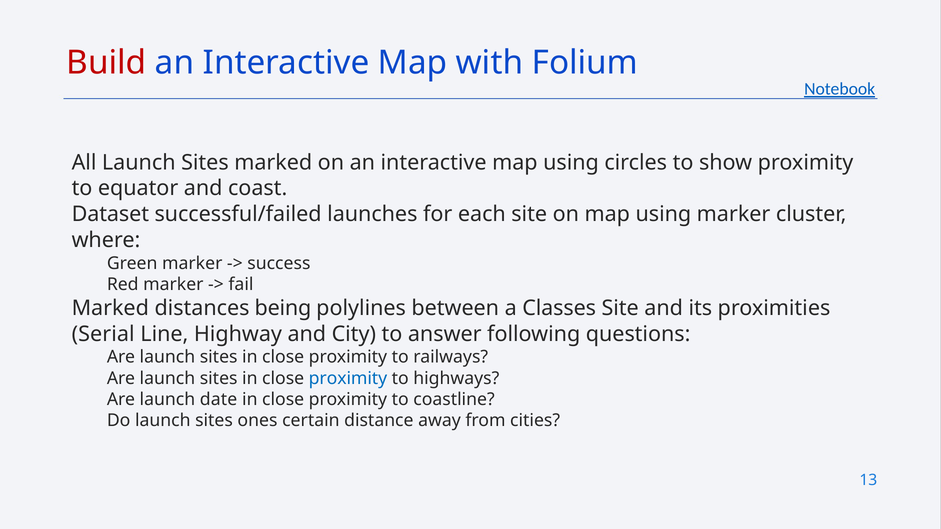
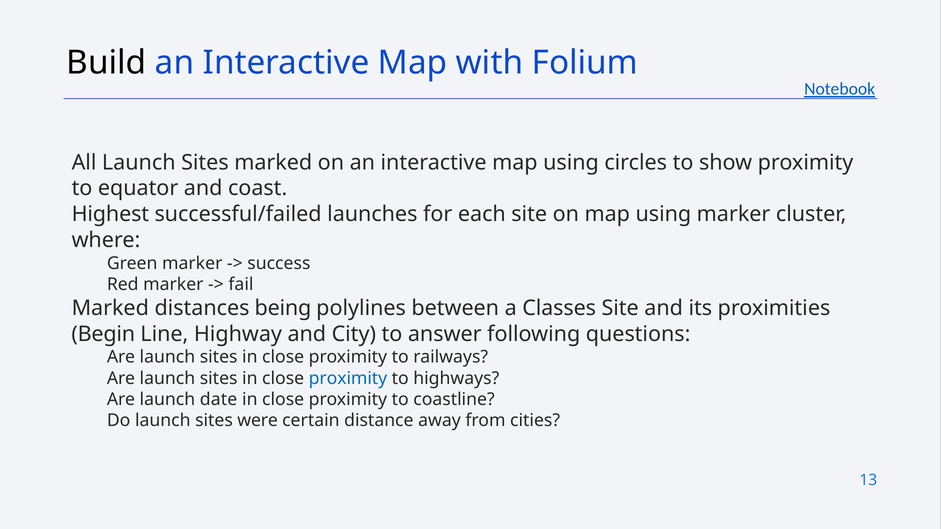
Build colour: red -> black (106, 63)
Dataset: Dataset -> Highest (110, 214)
Serial: Serial -> Begin (103, 334)
ones: ones -> were (258, 421)
